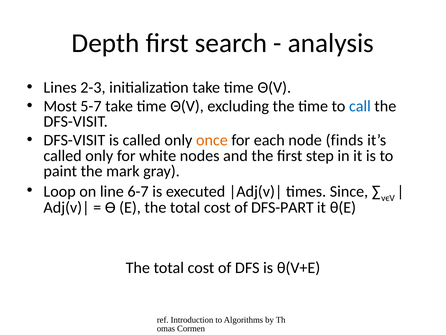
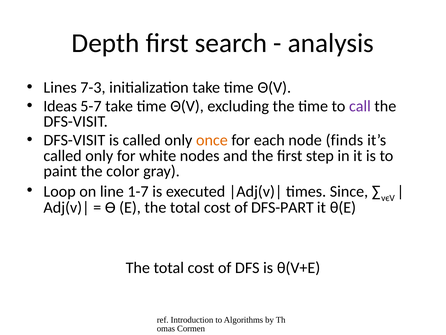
2-3: 2-3 -> 7-3 (93, 87)
Most: Most -> Ideas (60, 106)
call colour: blue -> purple (360, 106)
mark: mark -> color (123, 171)
6-7: 6-7 -> 1-7 (138, 191)
